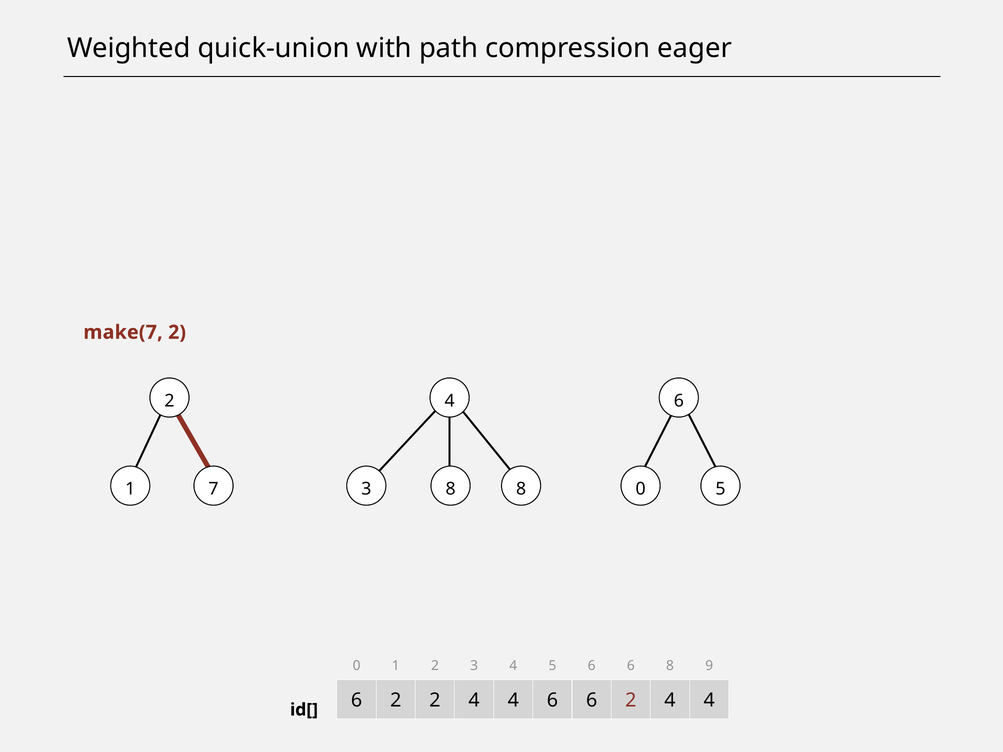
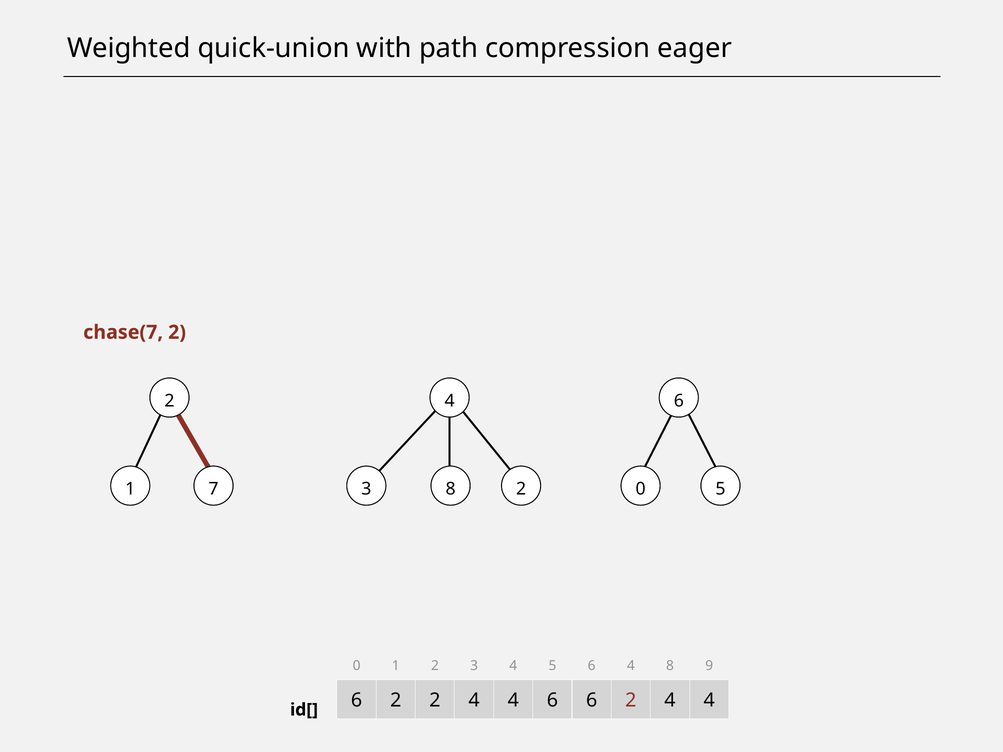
make(7: make(7 -> chase(7 (123, 332)
7 8: 8 -> 2 (521, 489)
6: 6 -> 4 (631, 666)
